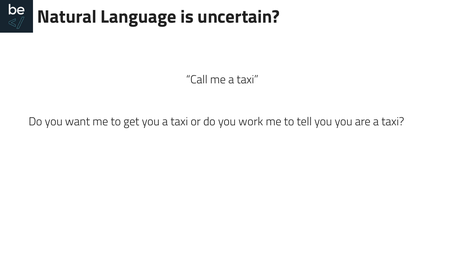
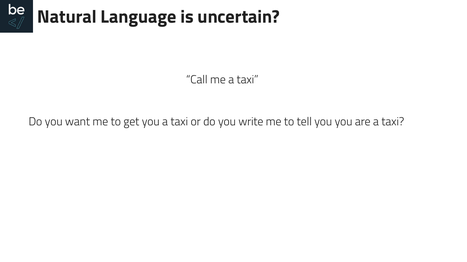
work: work -> write (251, 122)
